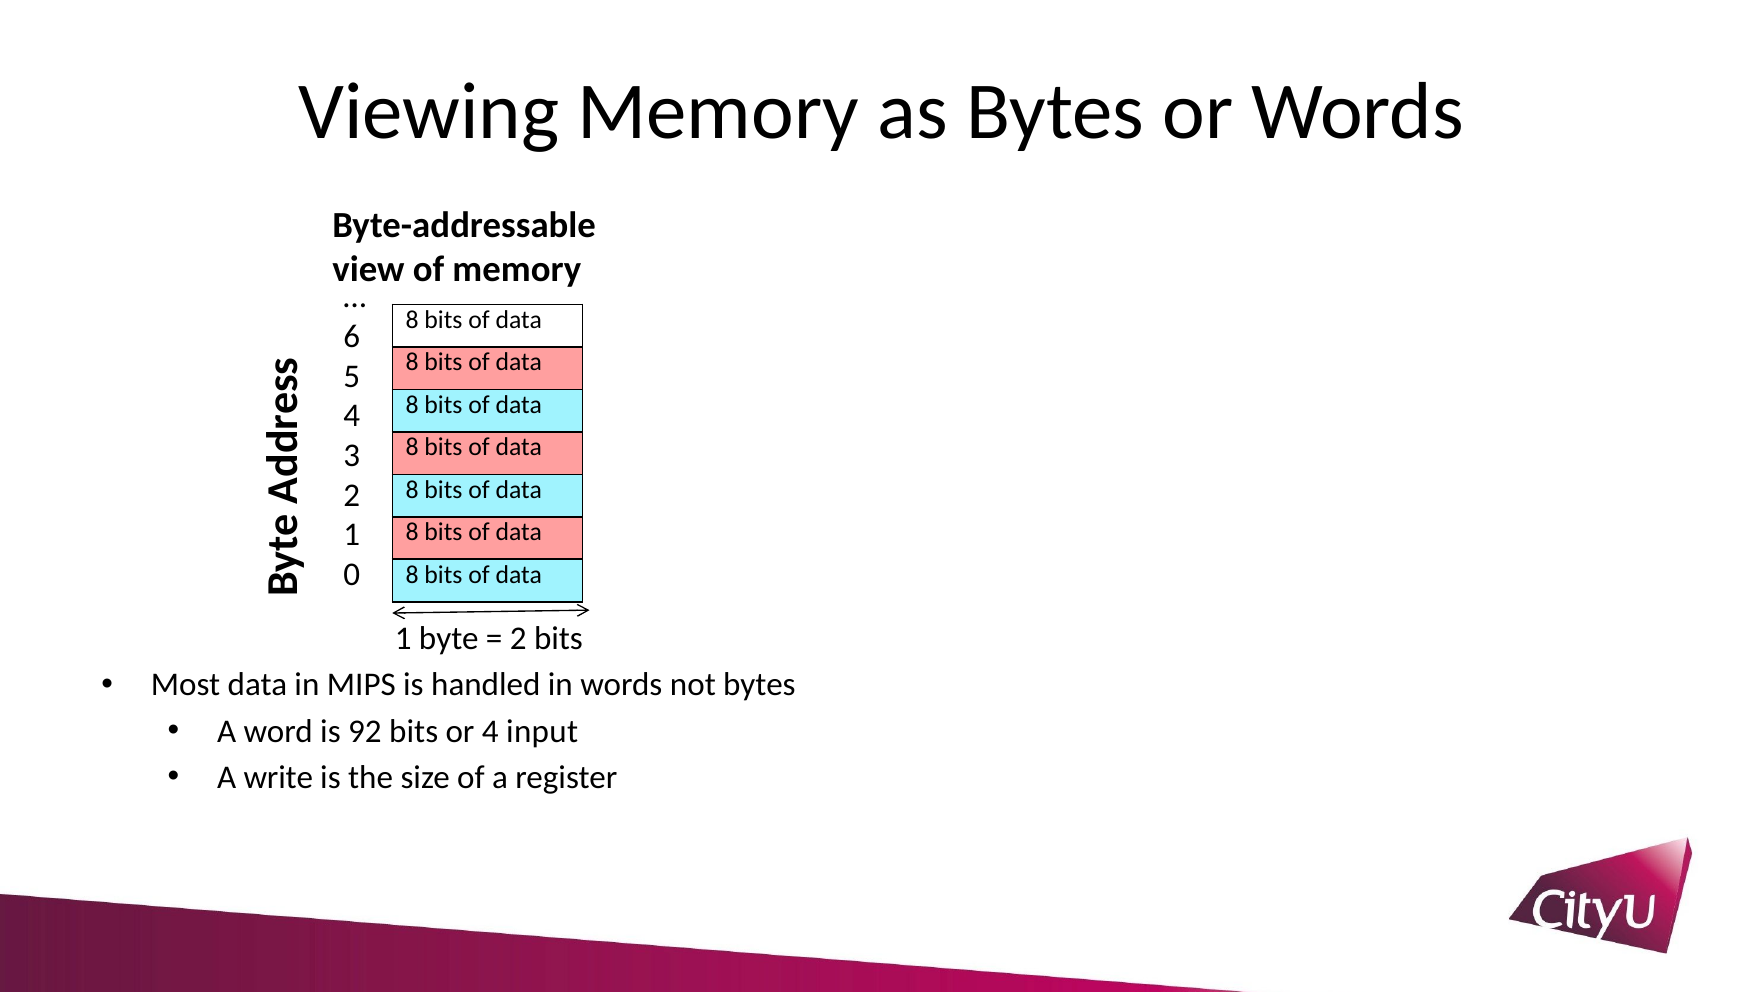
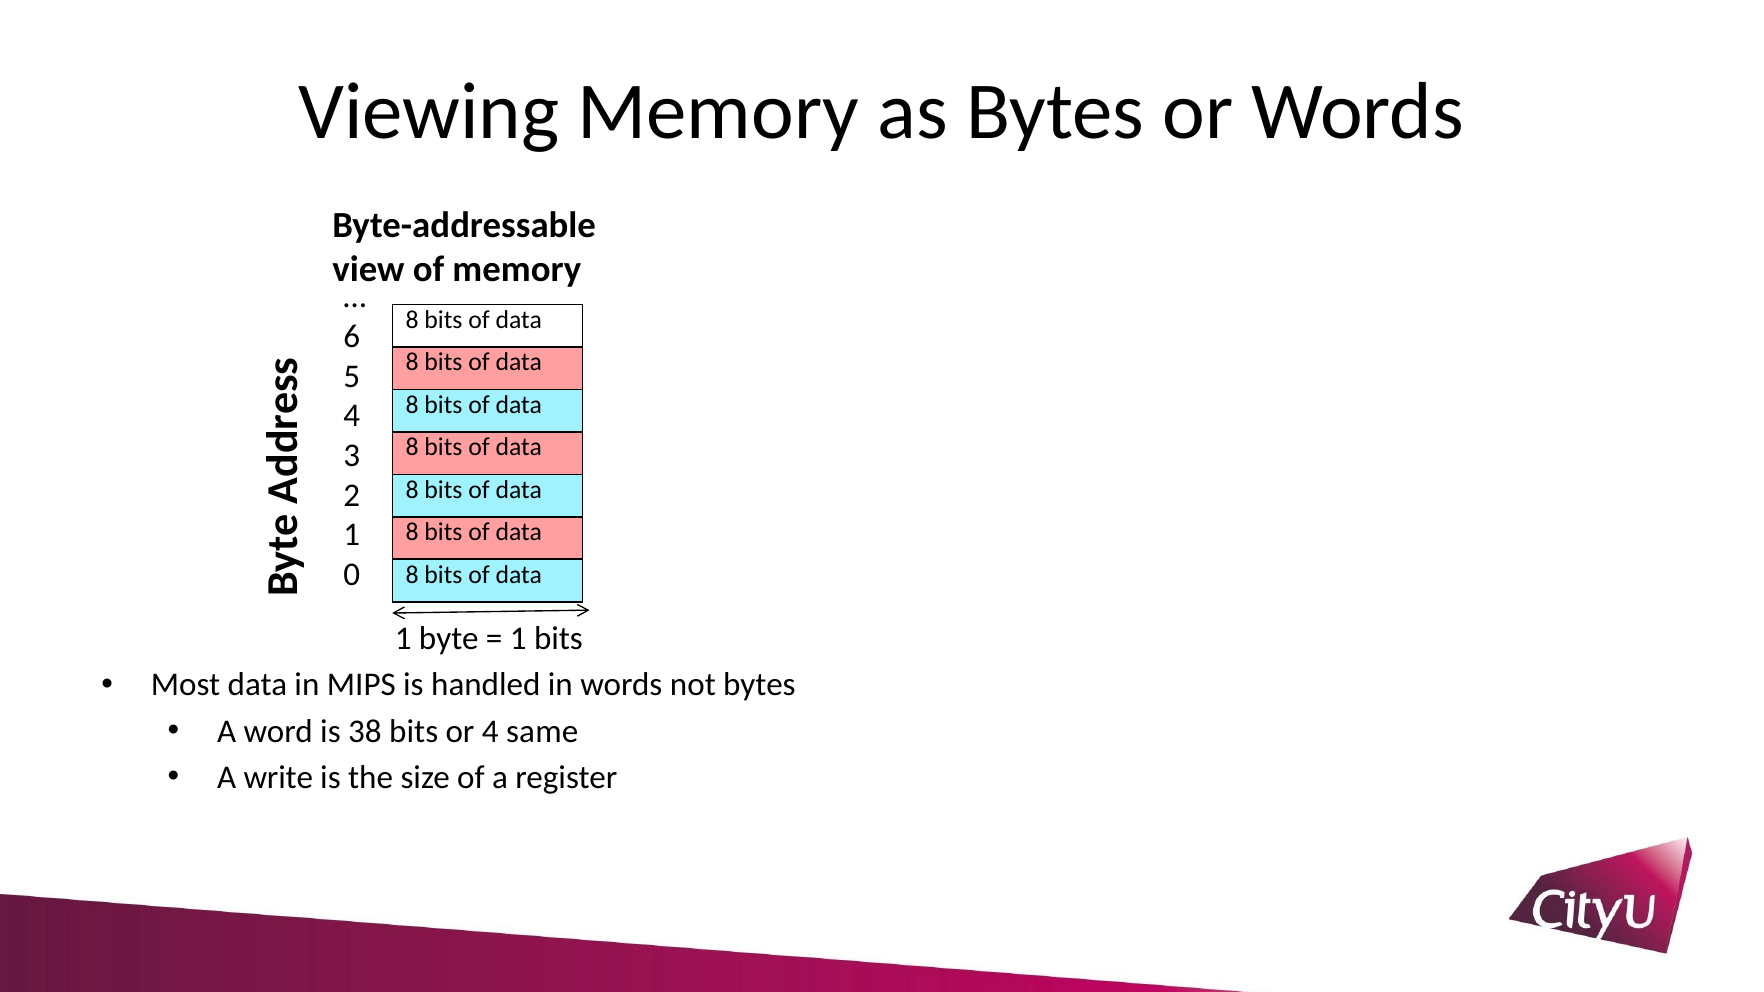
2: 2 -> 1 (518, 639)
92: 92 -> 38 (365, 731)
input: input -> same (542, 731)
